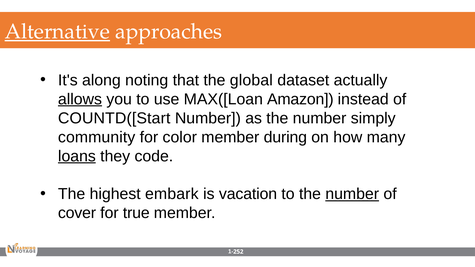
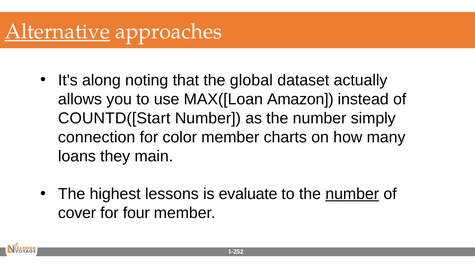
allows underline: present -> none (80, 99)
community: community -> connection (97, 137)
during: during -> charts (285, 137)
loans underline: present -> none (77, 156)
code: code -> main (154, 156)
embark: embark -> lessons (172, 194)
vacation: vacation -> evaluate (248, 194)
true: true -> four (136, 213)
